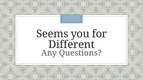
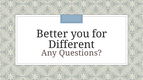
Seems: Seems -> Better (52, 34)
